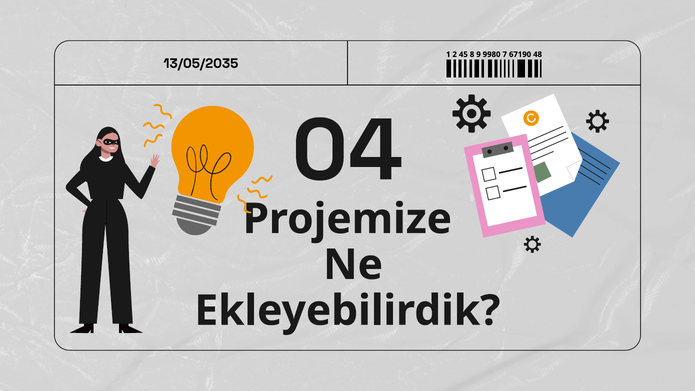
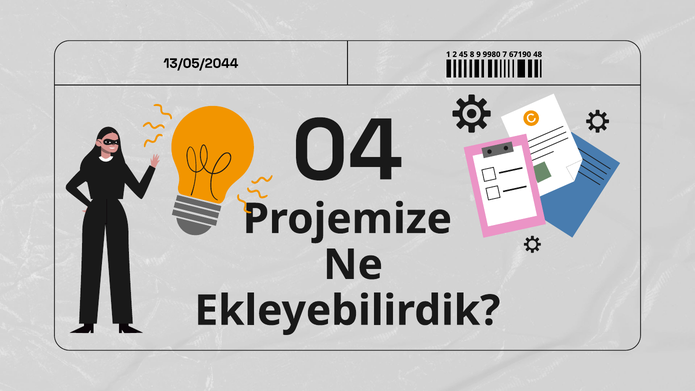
13/05/2035: 13/05/2035 -> 13/05/2044 (201, 63)
